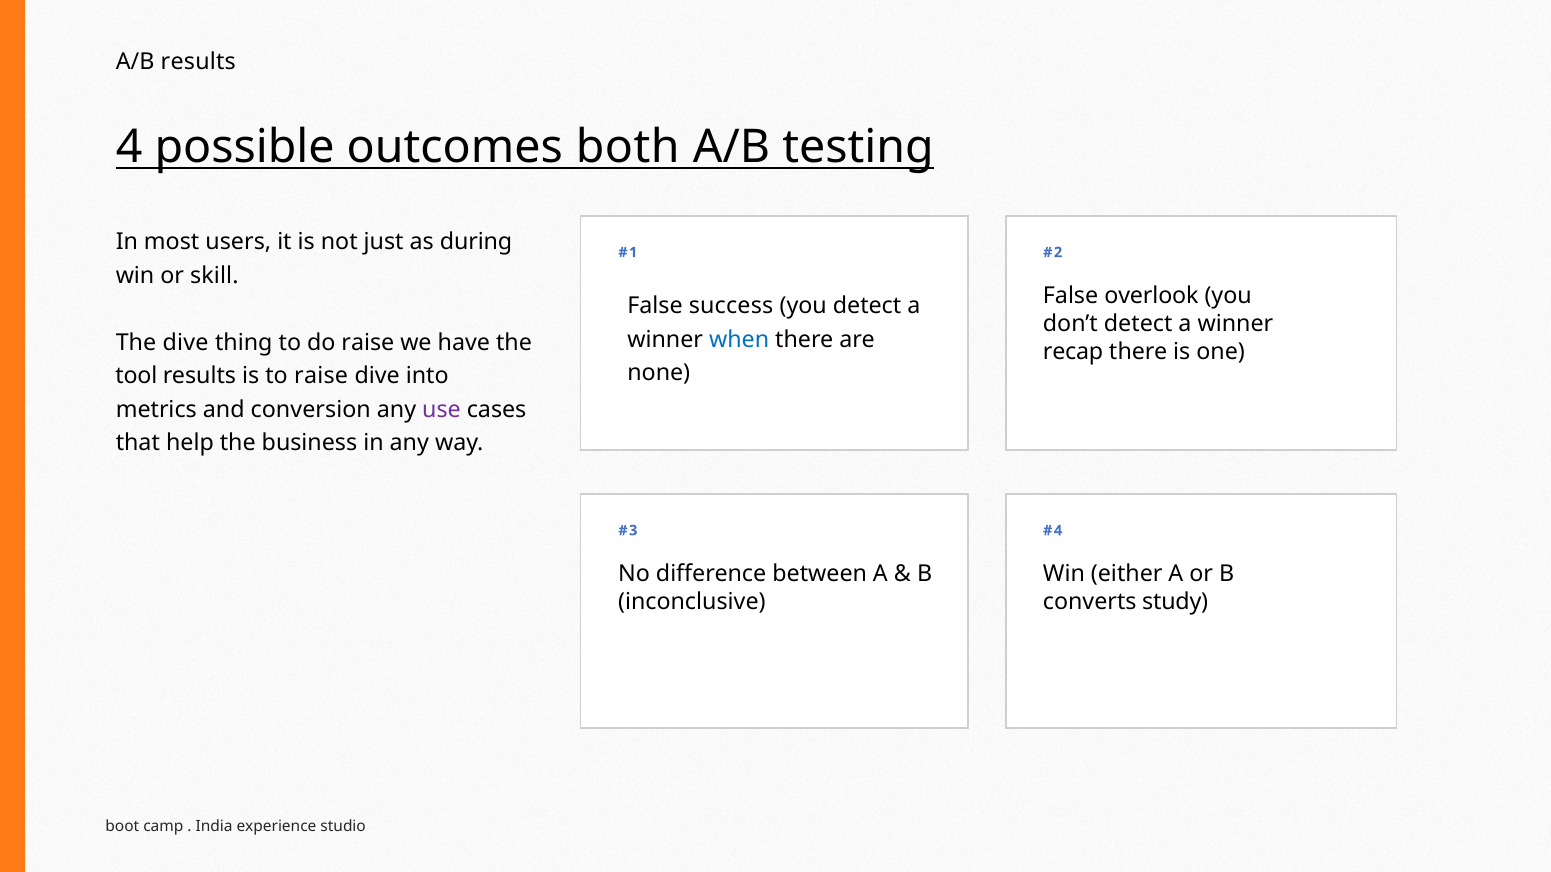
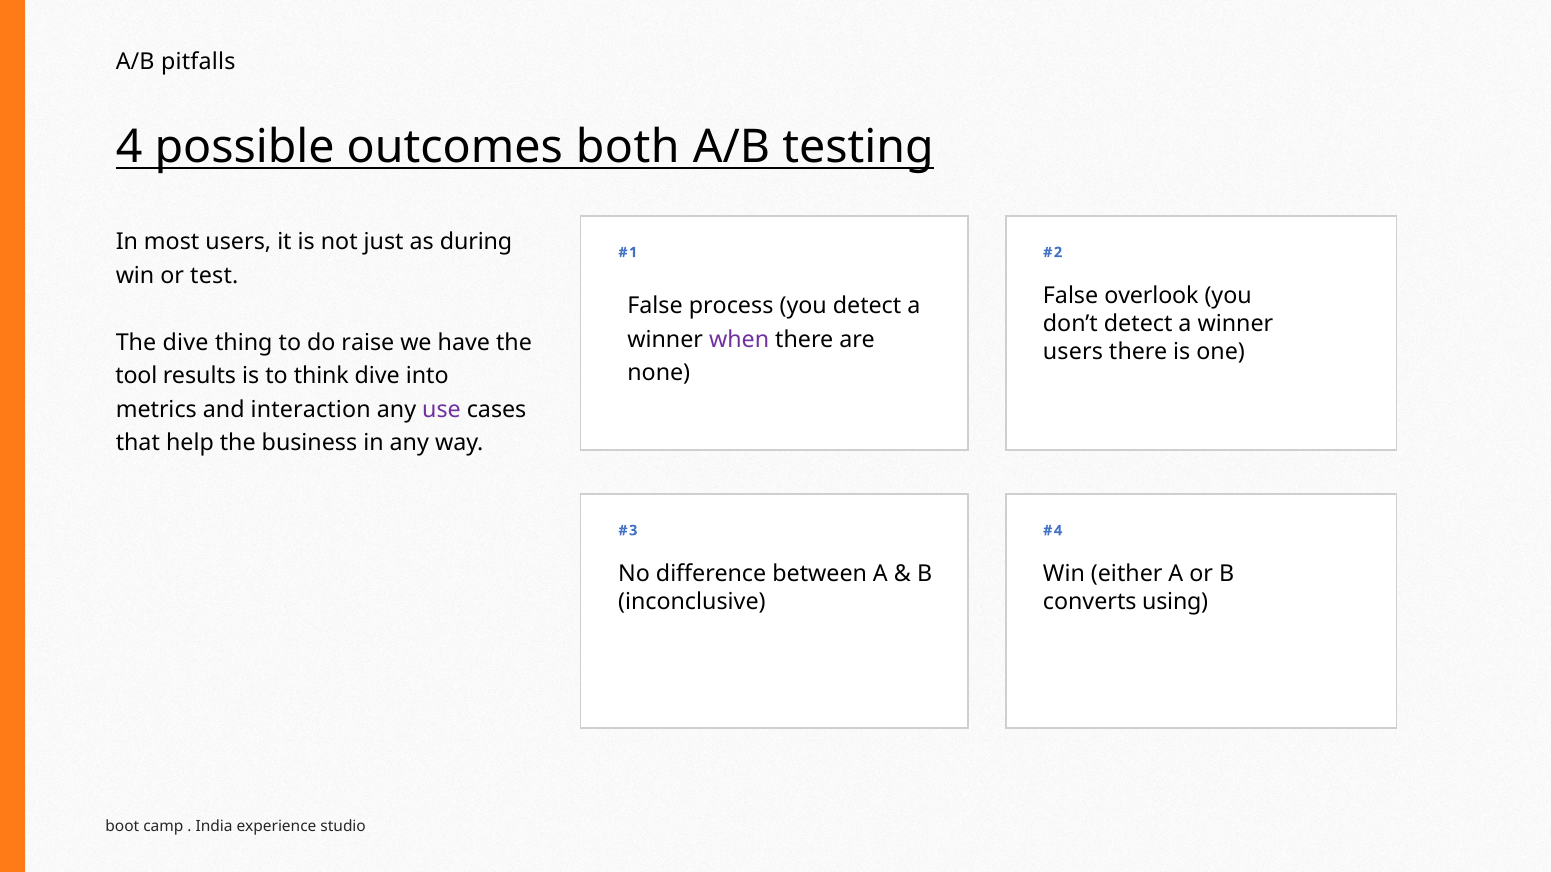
A/B results: results -> pitfalls (198, 61)
skill: skill -> test (214, 276)
success: success -> process (731, 306)
when colour: blue -> purple (739, 340)
recap: recap -> users (1073, 352)
to raise: raise -> think (321, 376)
conversion: conversion -> interaction (311, 410)
study: study -> using (1175, 602)
